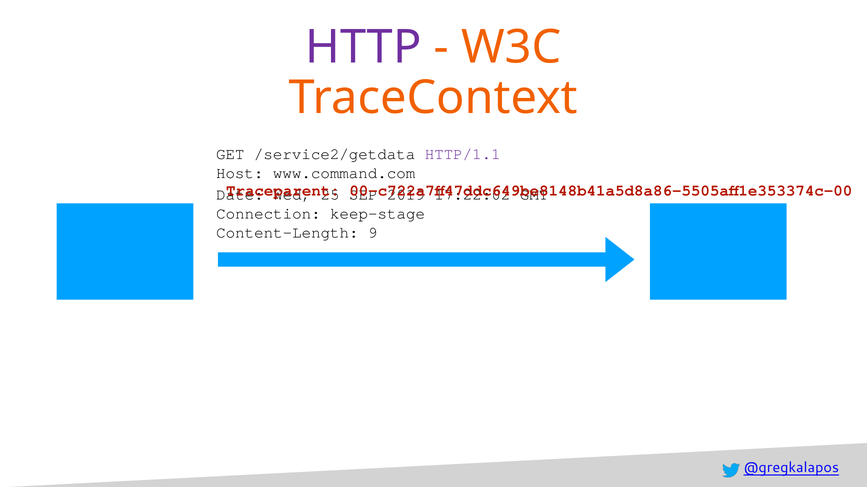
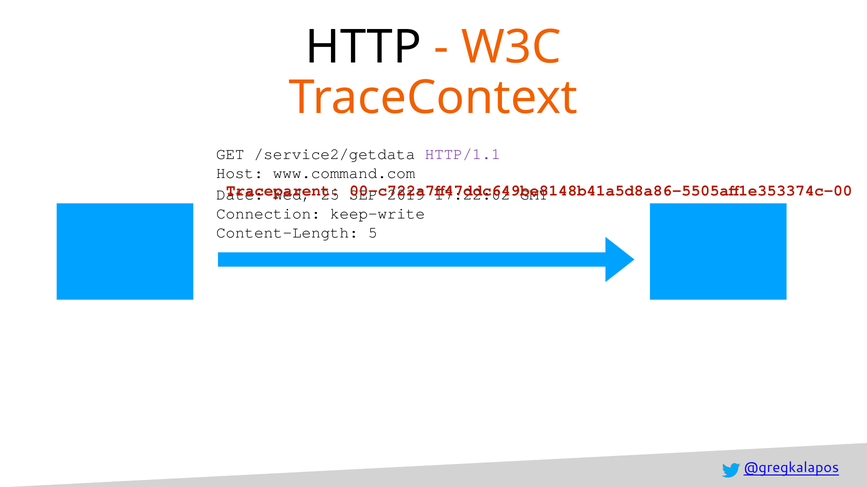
HTTP colour: purple -> black (363, 47)
keep-stage: keep-stage -> keep-write (378, 214)
9: 9 -> 5 (373, 233)
